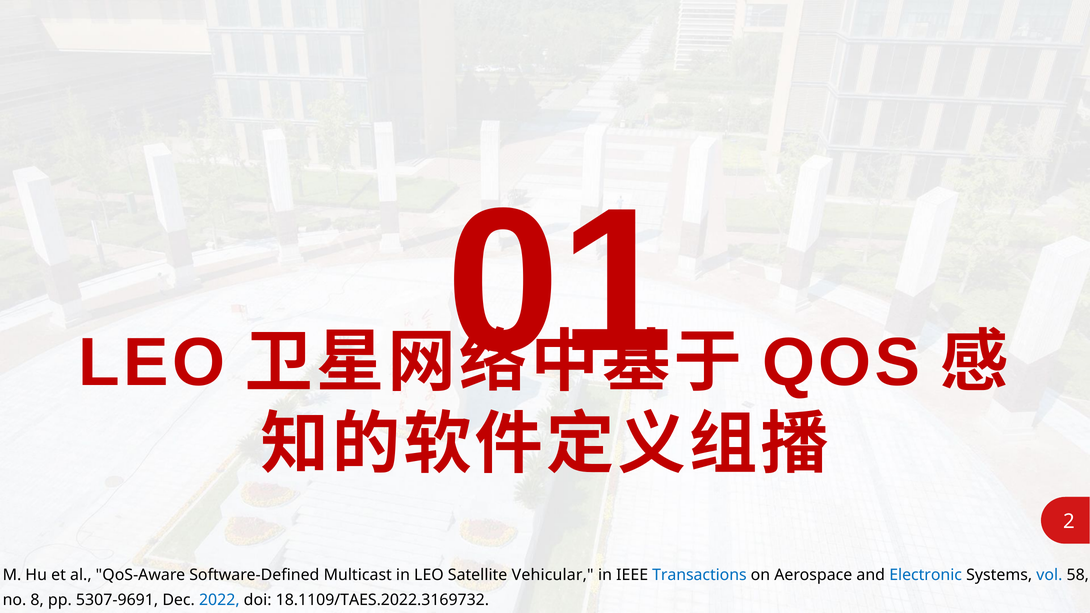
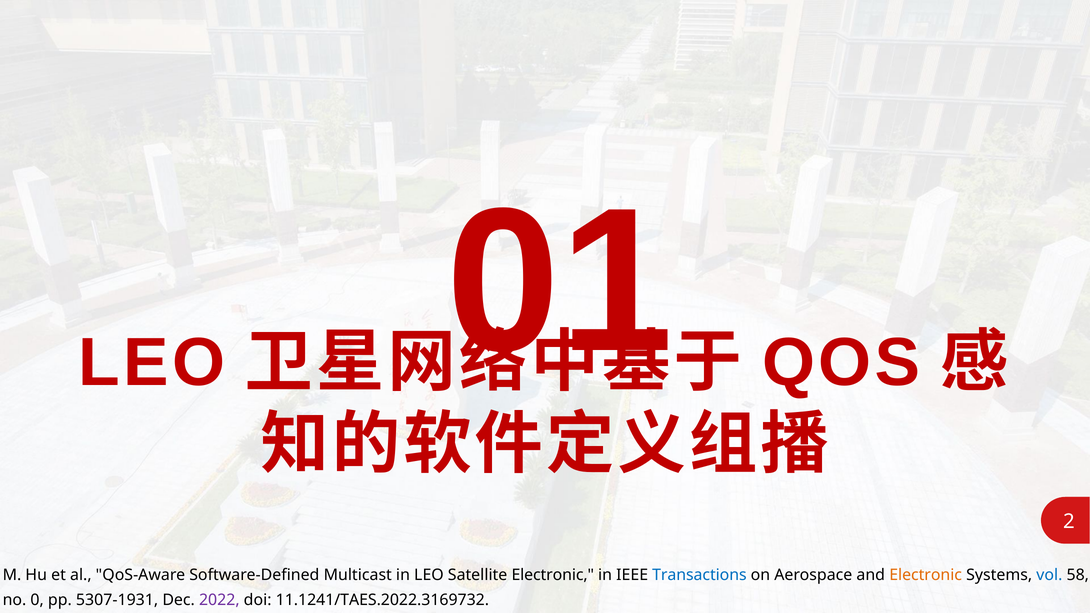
Satellite Vehicular: Vehicular -> Electronic (553, 575)
Electronic colour: blue -> orange (926, 575)
8: 8 -> 0 (37, 600)
5307-9691: 5307-9691 -> 5307-1931 (117, 600)
2022 colour: blue -> purple (219, 600)
18.1109/TAES.2022.3169732: 18.1109/TAES.2022.3169732 -> 11.1241/TAES.2022.3169732 (382, 600)
